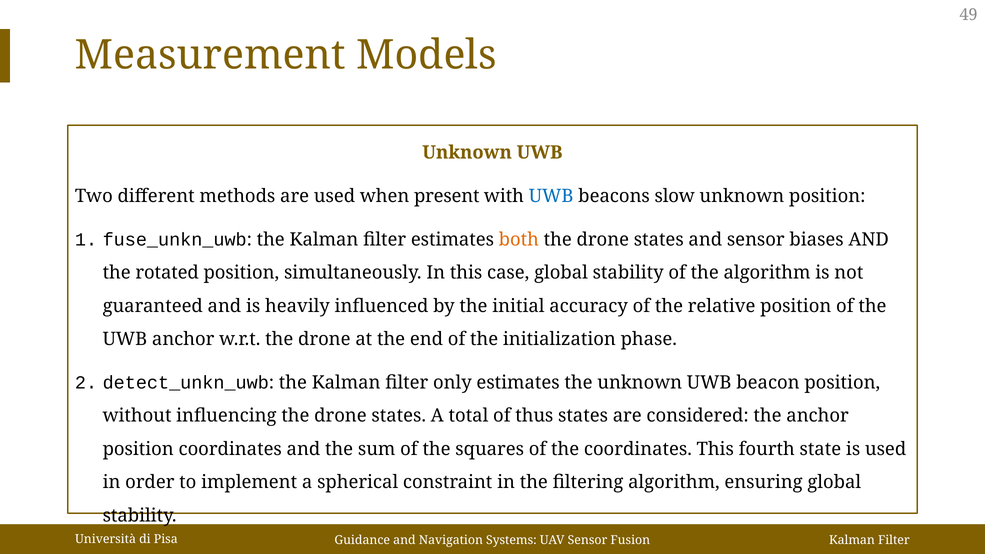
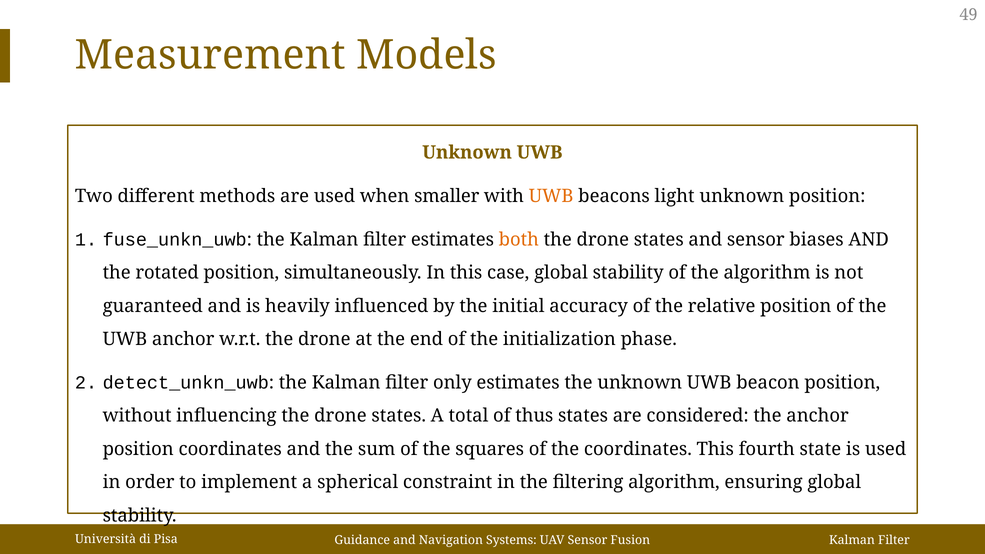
present: present -> smaller (447, 196)
UWB colour: blue -> orange (551, 196)
slow: slow -> light (675, 196)
